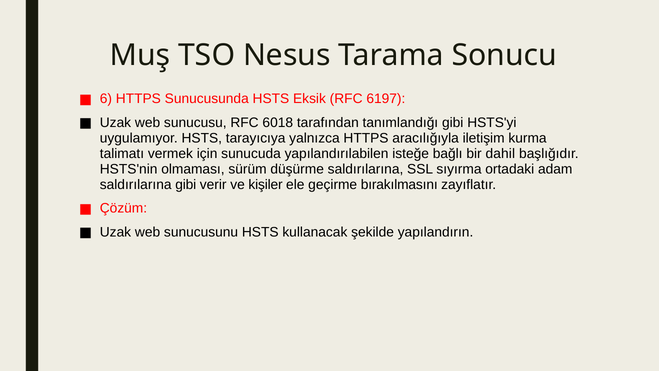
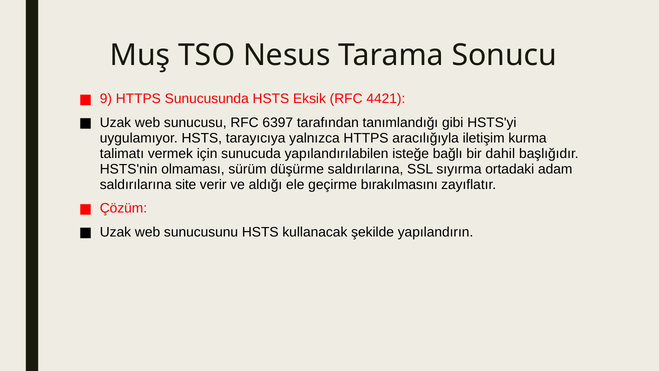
6: 6 -> 9 (106, 99)
6197: 6197 -> 4421 (386, 99)
6018: 6018 -> 6397 (278, 123)
saldırılarına gibi: gibi -> site (186, 184)
kişiler: kişiler -> aldığı (265, 184)
